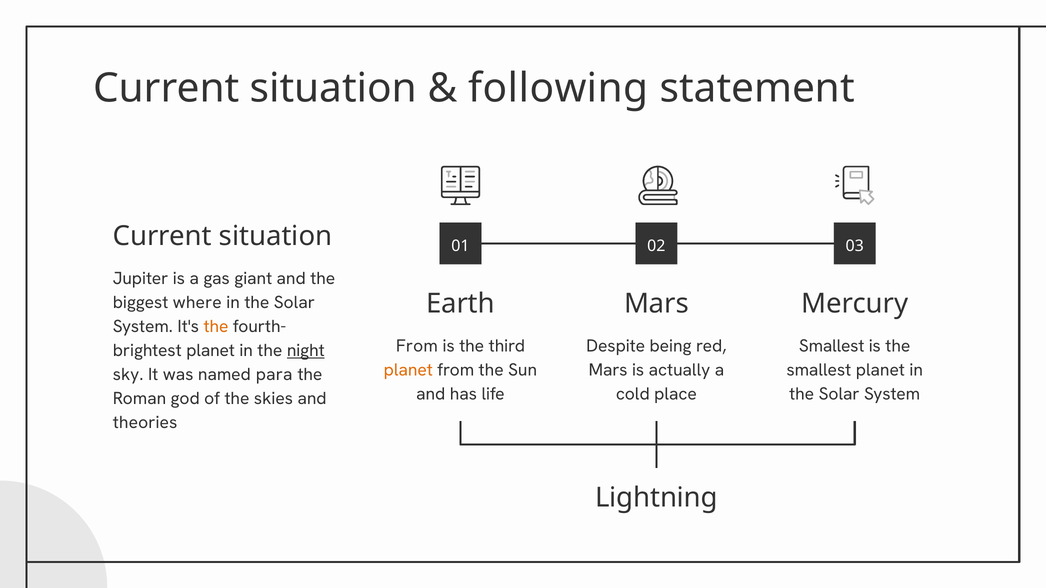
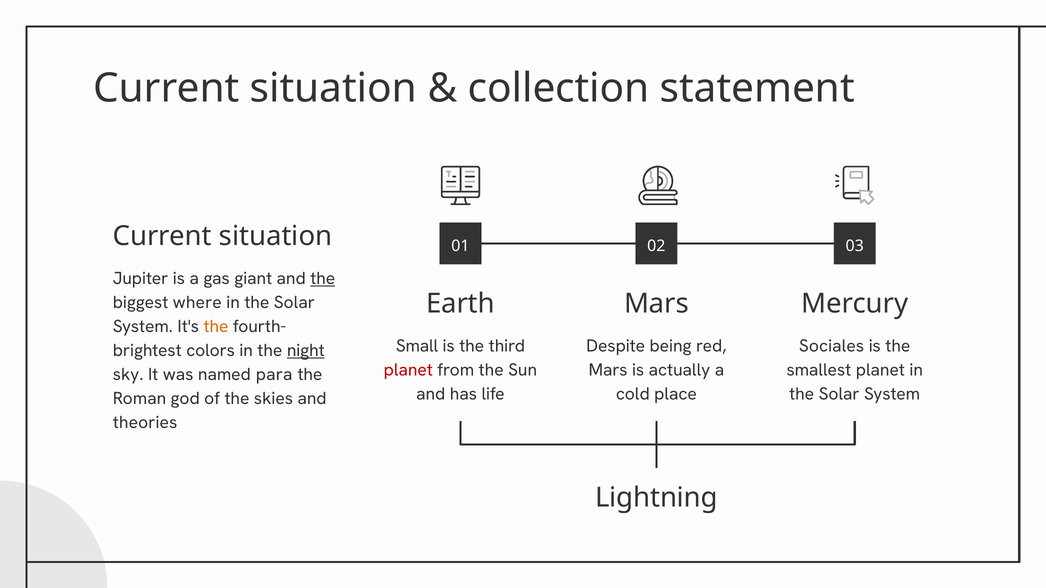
following: following -> collection (559, 89)
the underline: none -> present (323, 279)
From: From -> Small (417, 346)
Smallest: Smallest -> Sociales (832, 346)
planet: planet -> colors (211, 351)
planet colour: orange -> red (408, 370)
